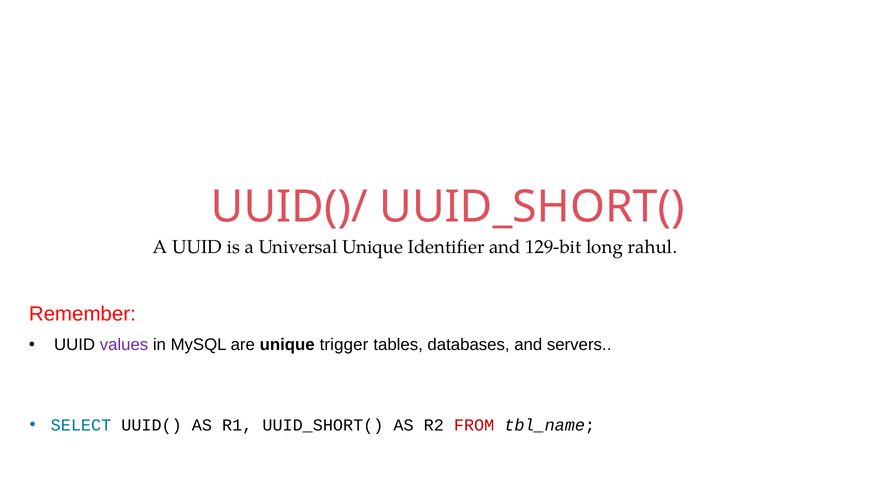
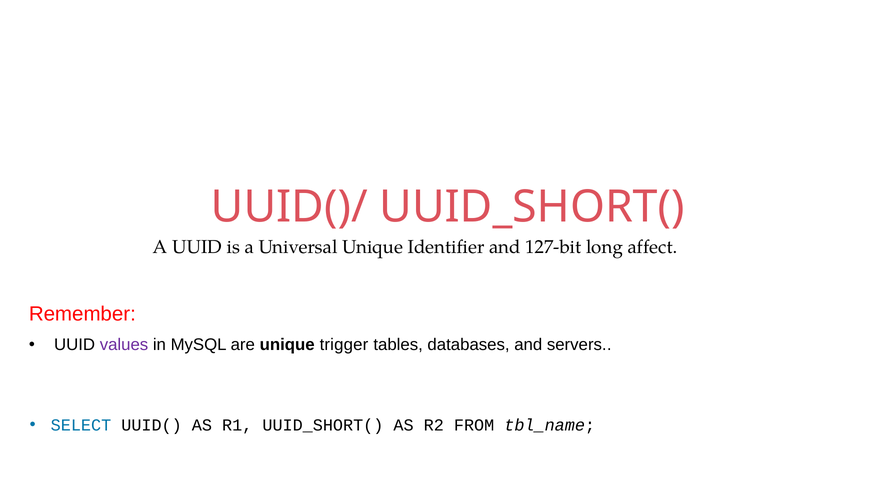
129-bit: 129-bit -> 127-bit (553, 247)
rahul: rahul -> affect (652, 247)
FROM colour: red -> black (474, 425)
